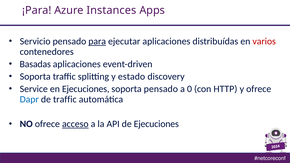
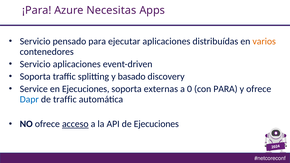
Instances: Instances -> Necesitas (111, 10)
para underline: present -> none (97, 41)
varios colour: red -> orange (264, 41)
Basadas: Basadas -> Servicio (35, 64)
estado: estado -> basado (132, 77)
soporta pensado: pensado -> externas (161, 89)
con HTTP: HTTP -> PARA (225, 89)
